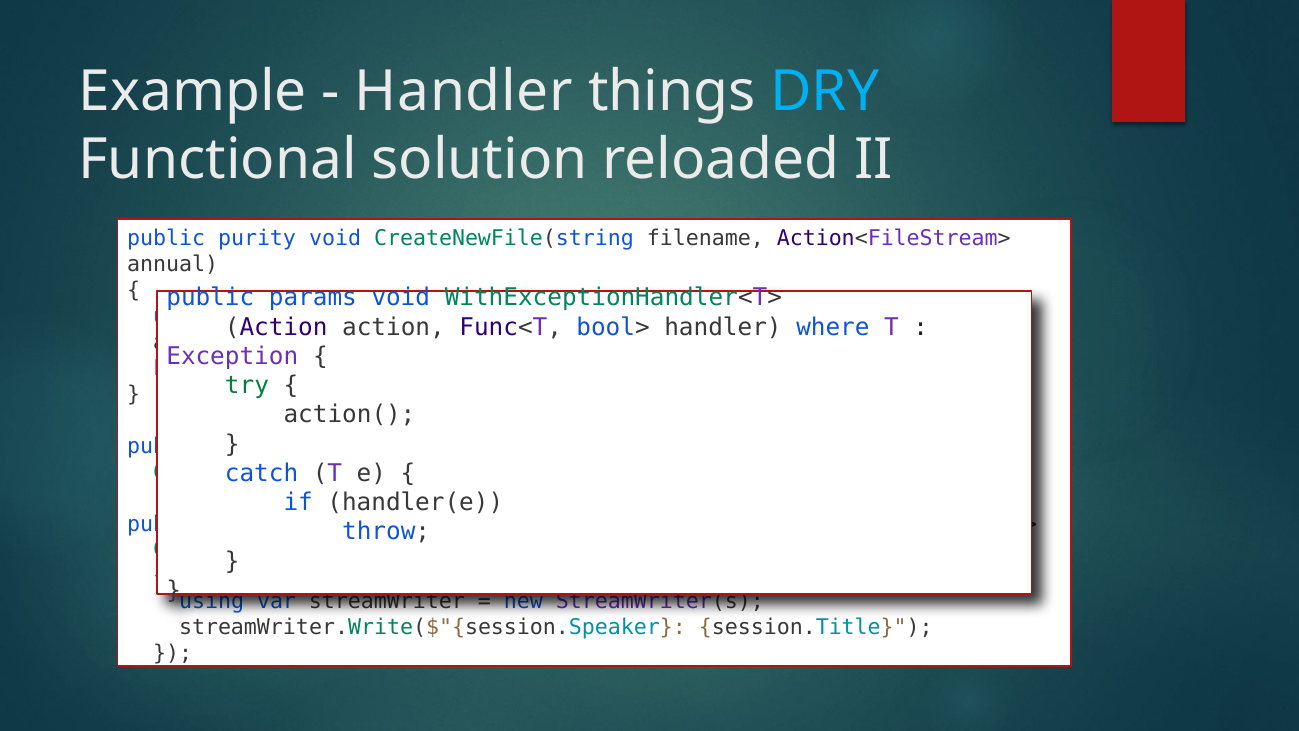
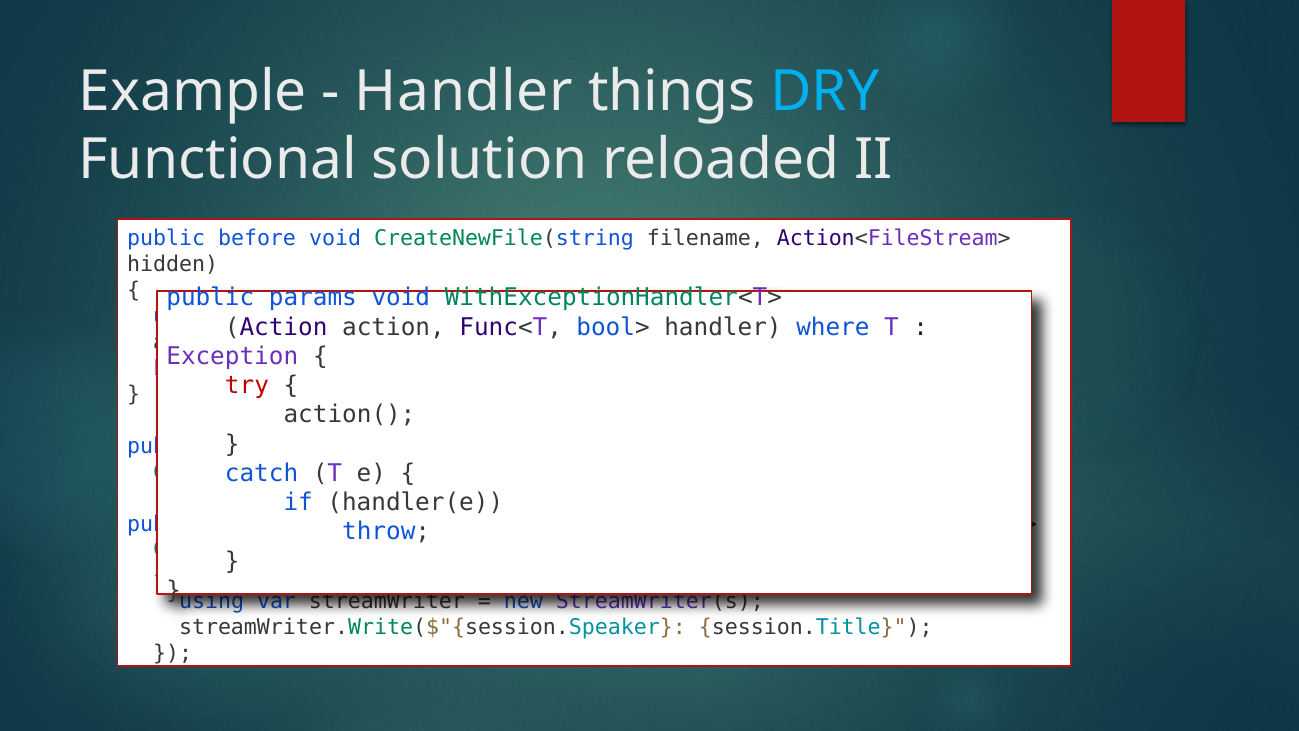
purity: purity -> before (257, 238)
annual: annual -> hidden (173, 264)
try colour: green -> red (247, 385)
